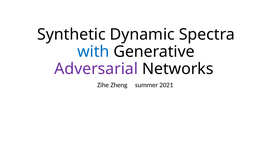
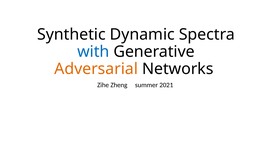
Adversarial colour: purple -> orange (96, 69)
